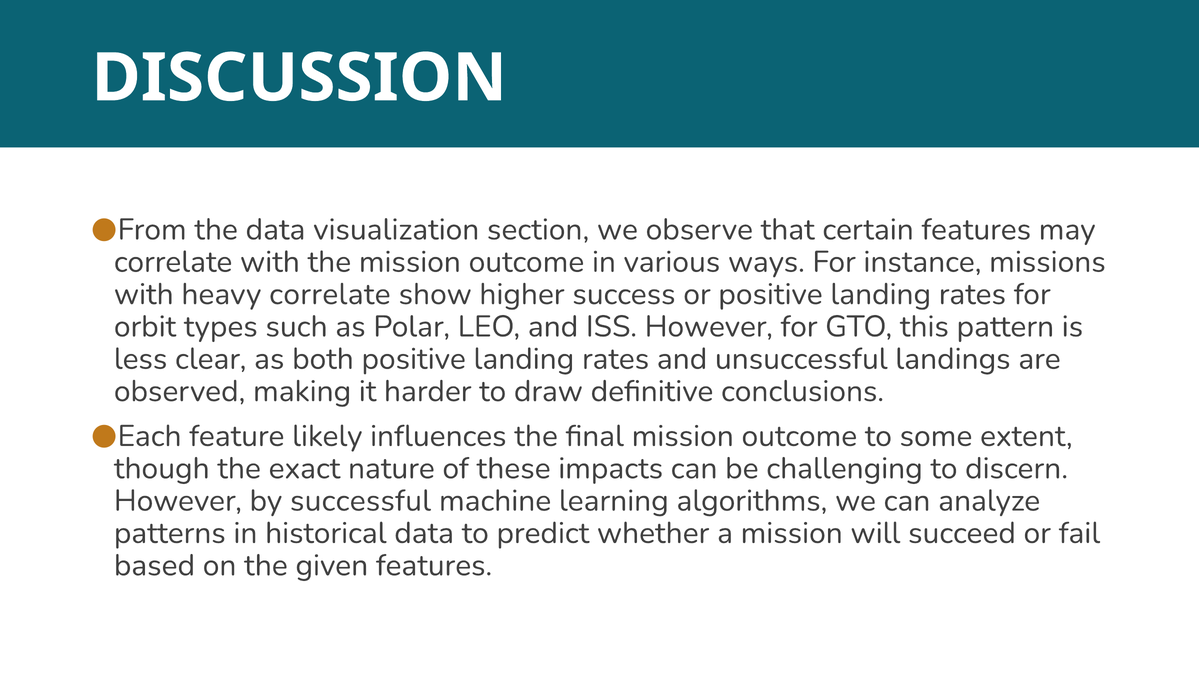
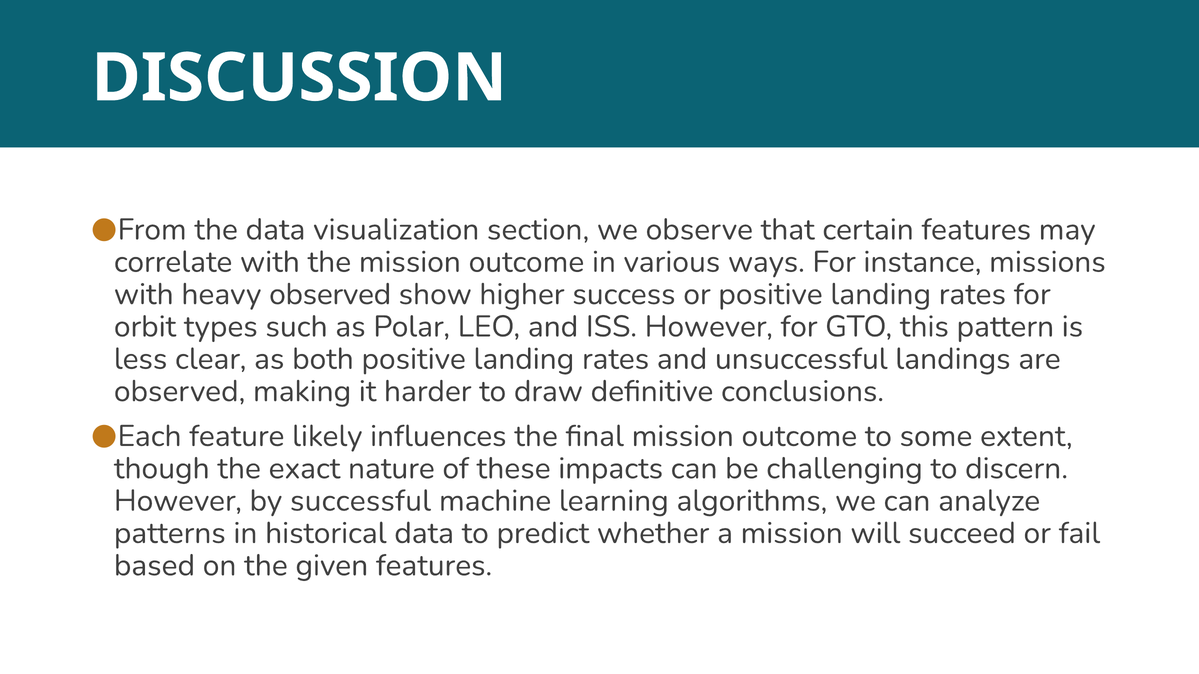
heavy correlate: correlate -> observed (330, 294)
